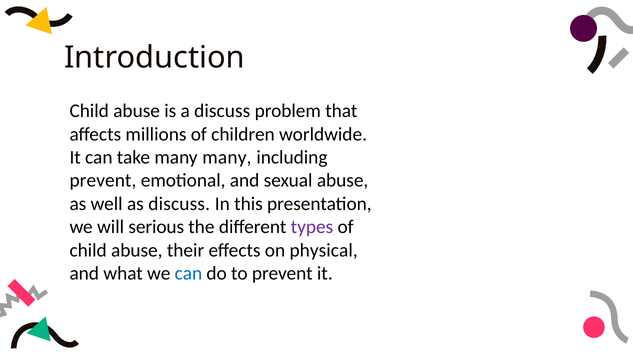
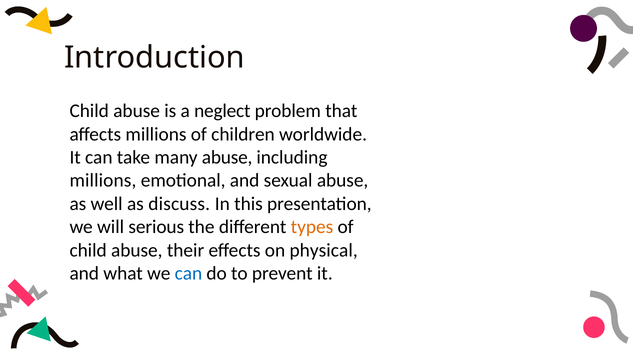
a discuss: discuss -> neglect (222, 111)
many many: many -> abuse (227, 157)
prevent: prevent -> millions (103, 181)
types colour: purple -> orange (312, 227)
